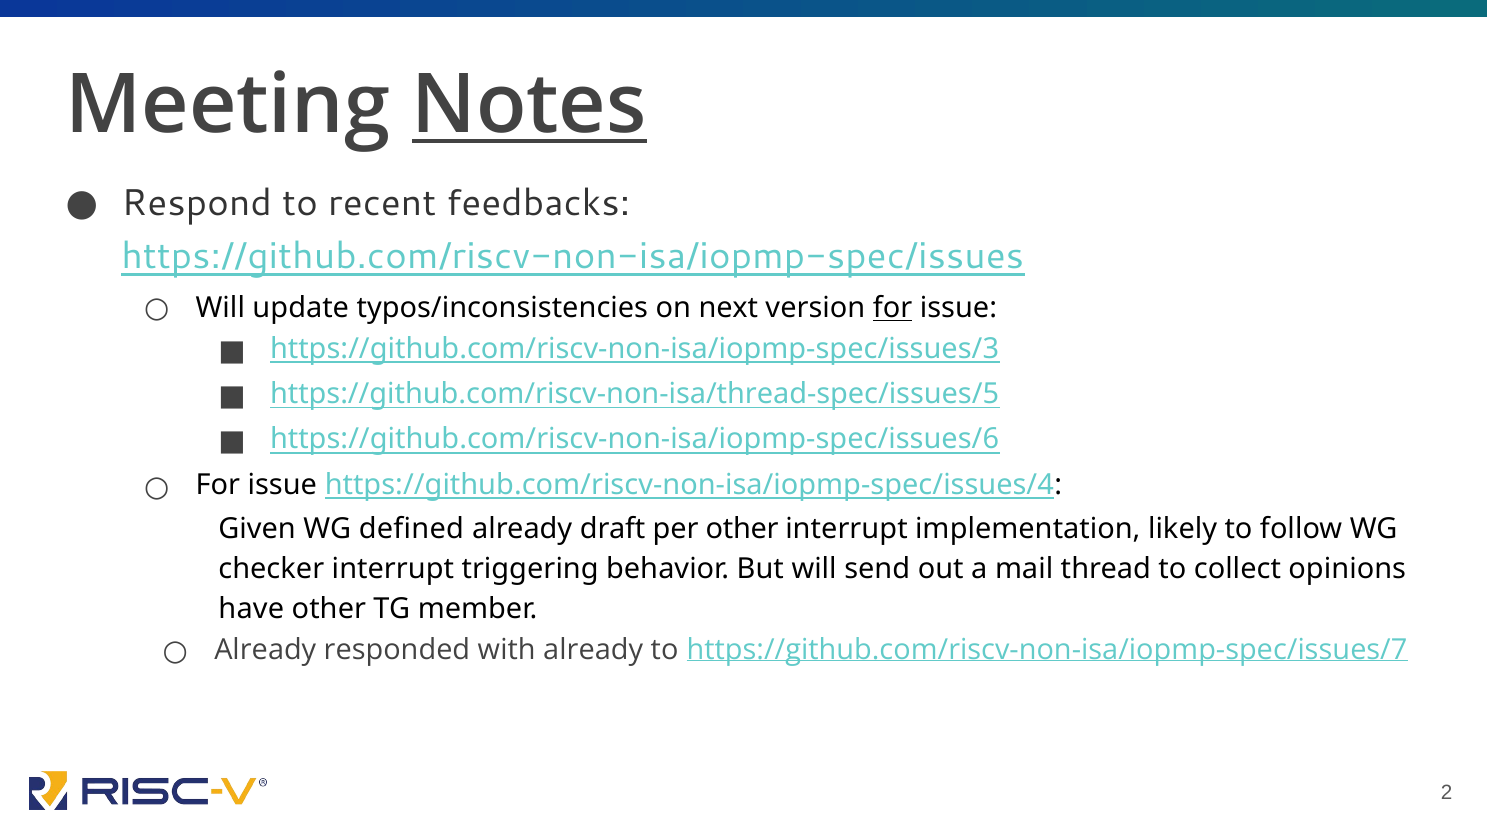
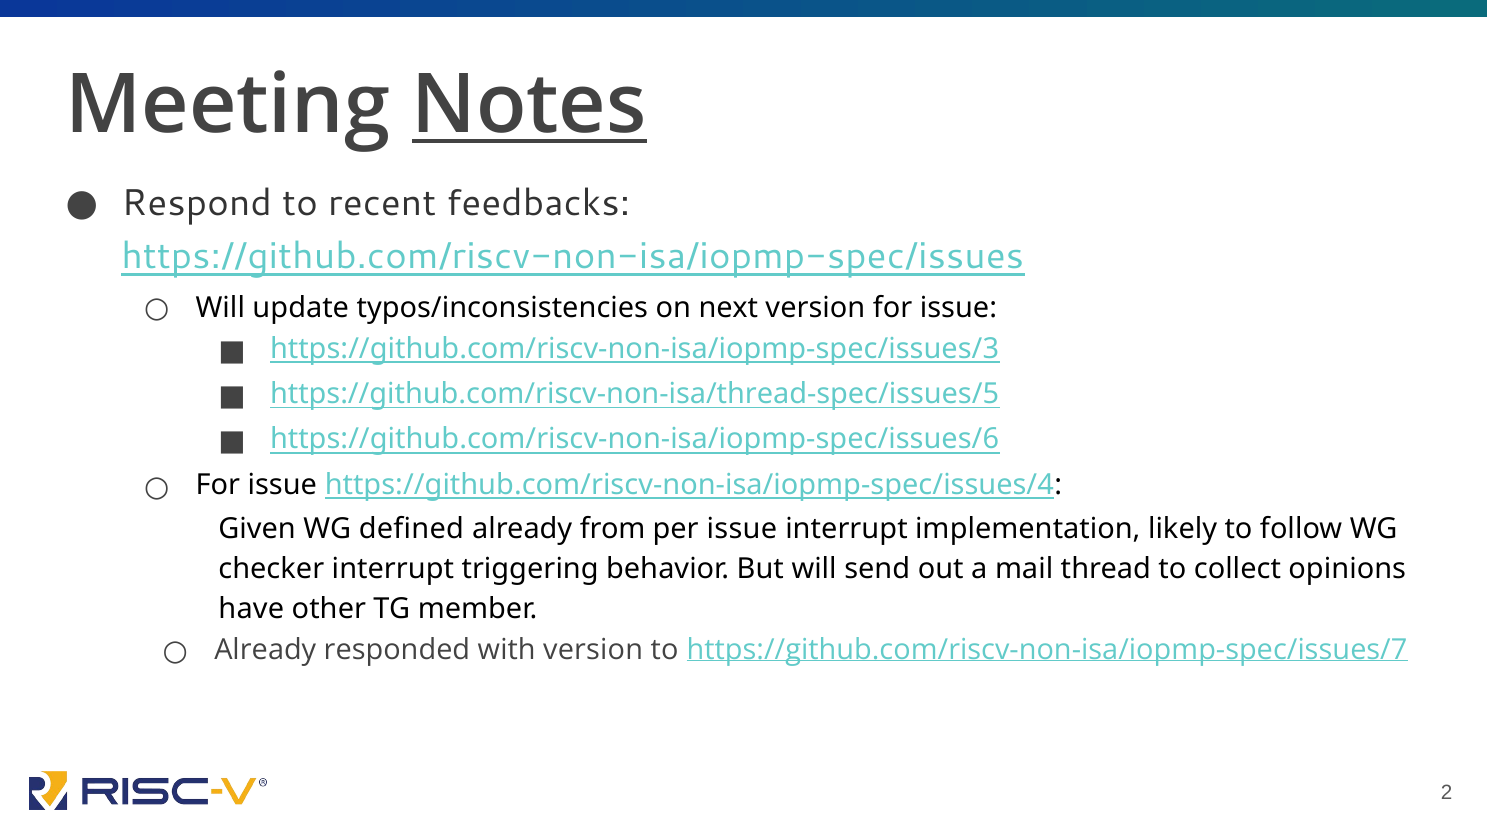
for underline: present -> none (893, 308)
draft: draft -> from (613, 529)
per other: other -> issue (742, 529)
with already: already -> version (593, 649)
